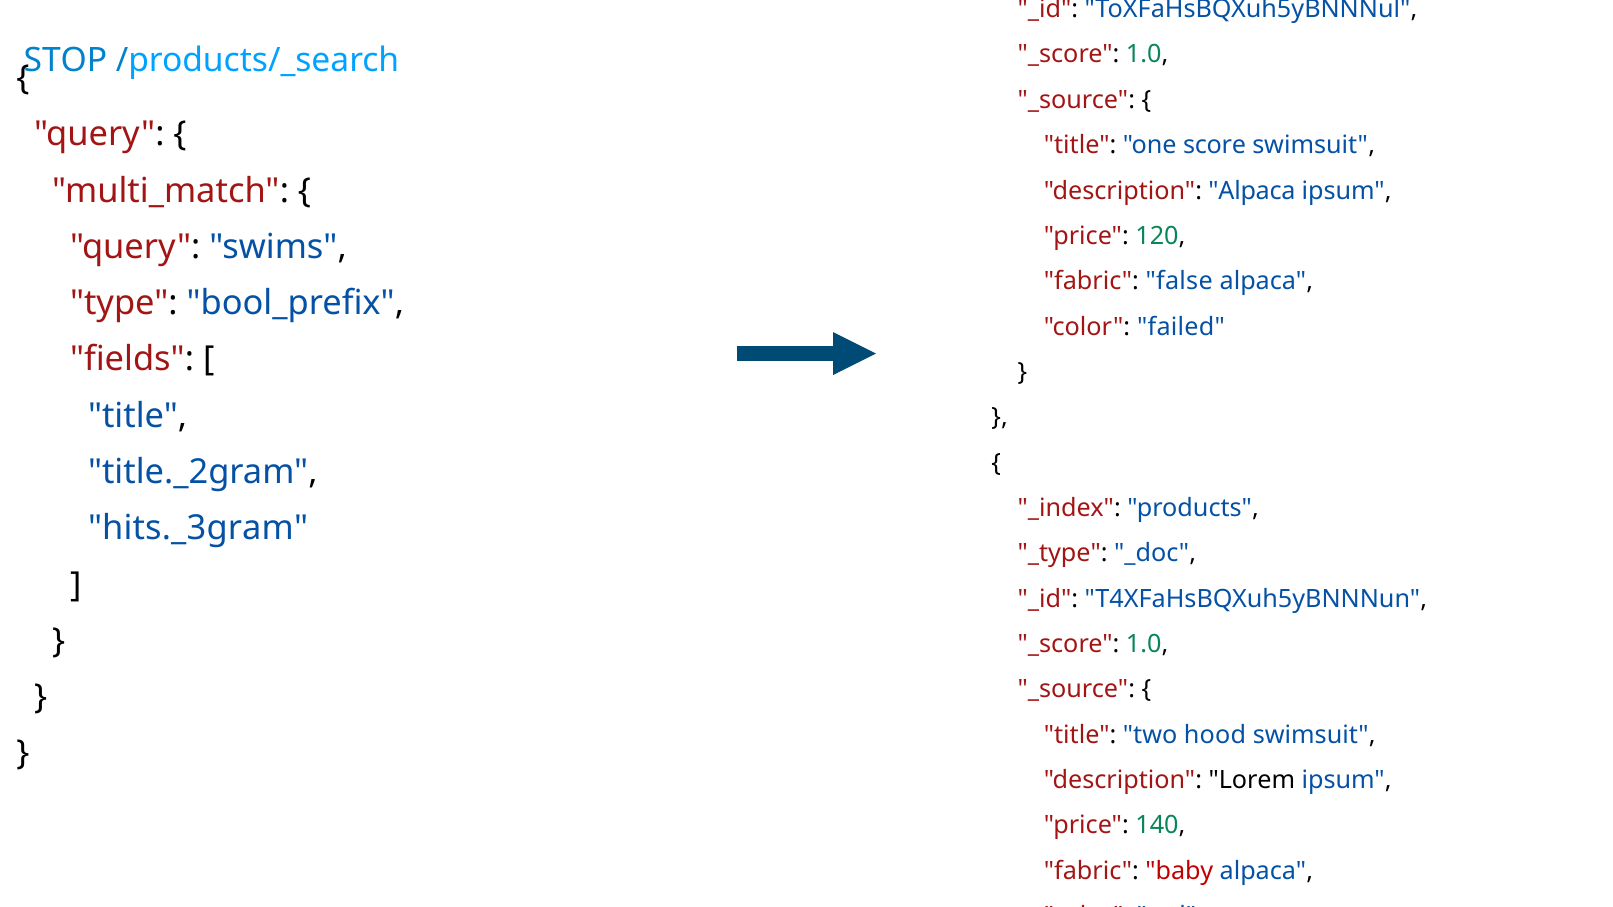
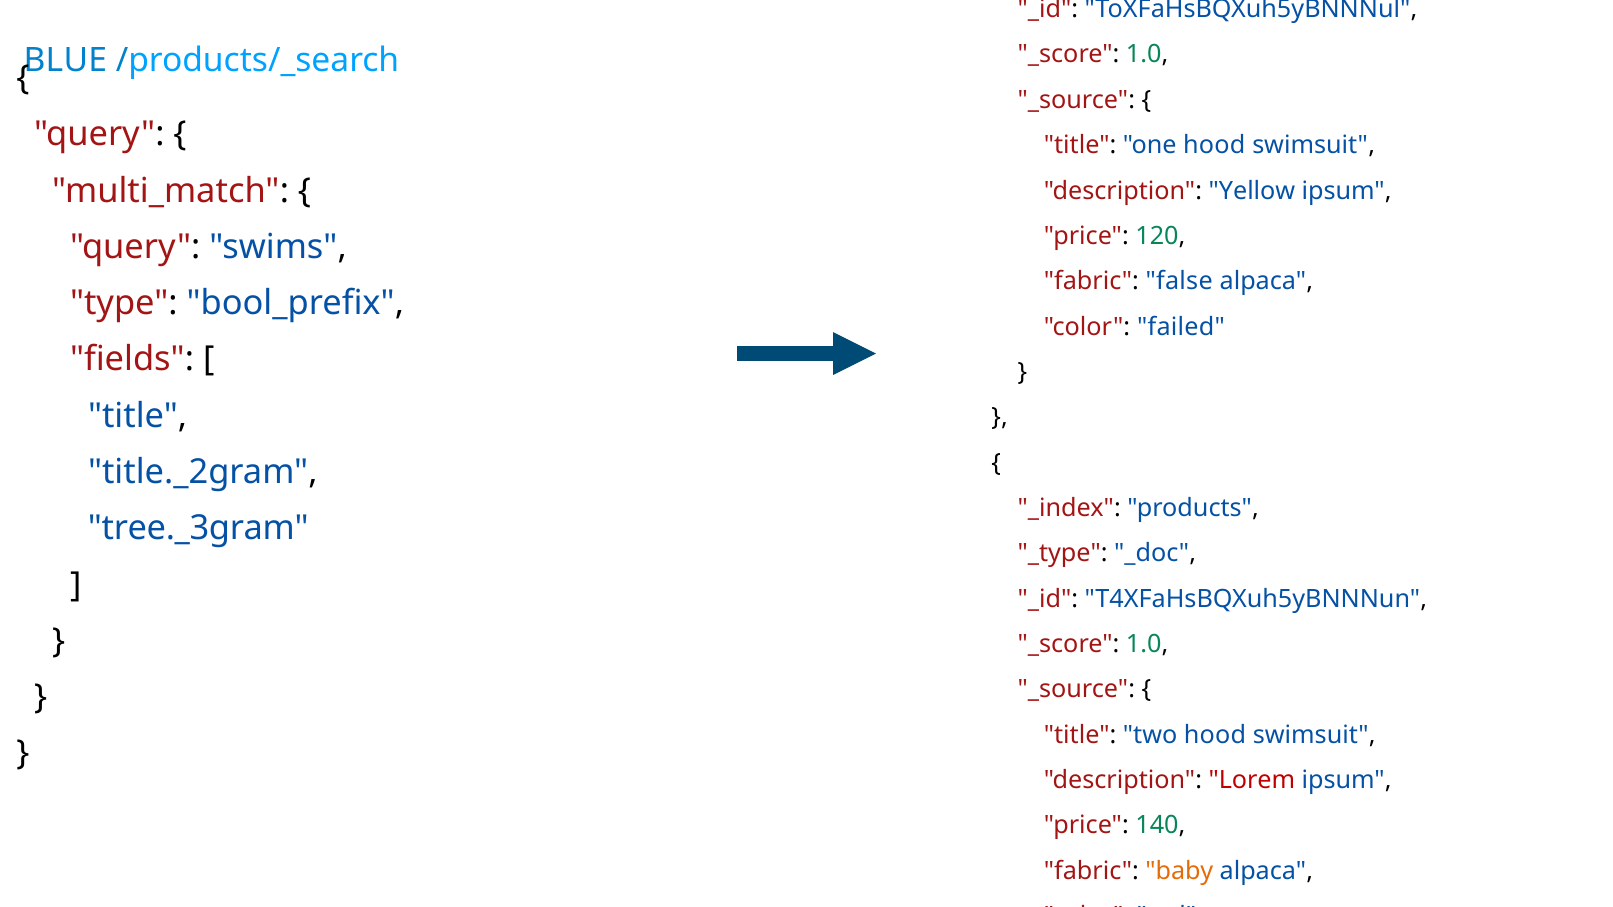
STOP: STOP -> BLUE (65, 60)
one score: score -> hood (1214, 145)
description Alpaca: Alpaca -> Yellow (1252, 191)
hits._3gram: hits._3gram -> tree._3gram (198, 529)
Lorem colour: black -> red (1252, 781)
baby colour: red -> orange (1179, 871)
